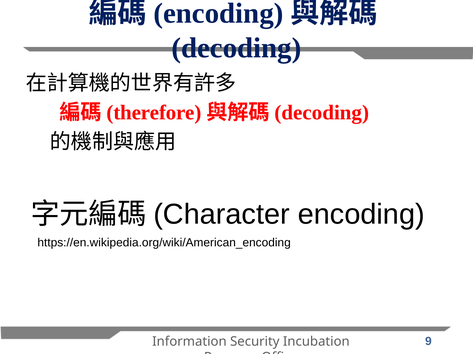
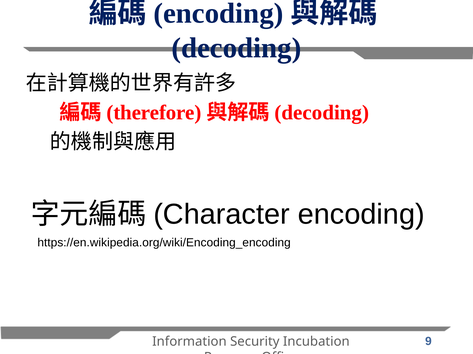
https://en.wikipedia.org/wiki/American_encoding: https://en.wikipedia.org/wiki/American_encoding -> https://en.wikipedia.org/wiki/Encoding_encoding (164, 243)
